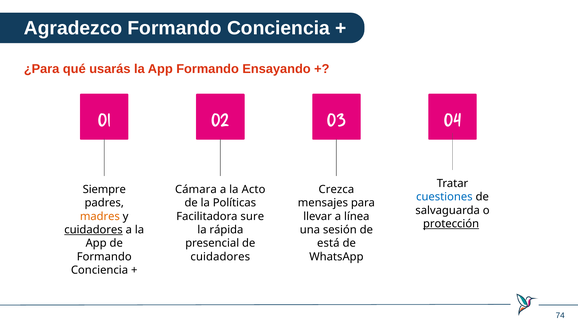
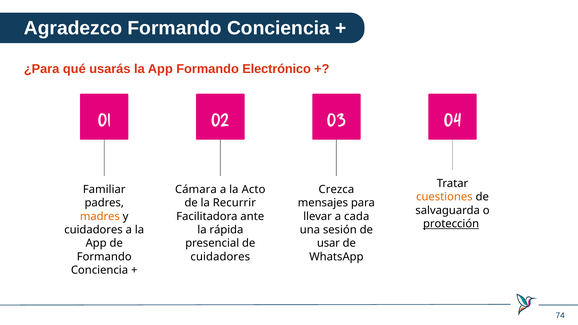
Ensayando: Ensayando -> Electrónico (277, 69)
Siempre: Siempre -> Familiar (104, 189)
cuestiones colour: blue -> orange (444, 197)
Políticas: Políticas -> Recurrir (234, 203)
sure: sure -> ante (252, 216)
línea: línea -> cada (357, 216)
cuidadores underline: present -> none (93, 230)
está: está -> usar (328, 243)
